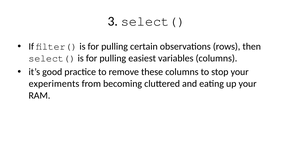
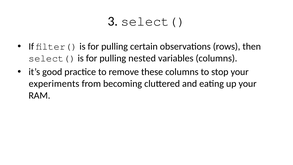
easiest: easiest -> nested (142, 58)
